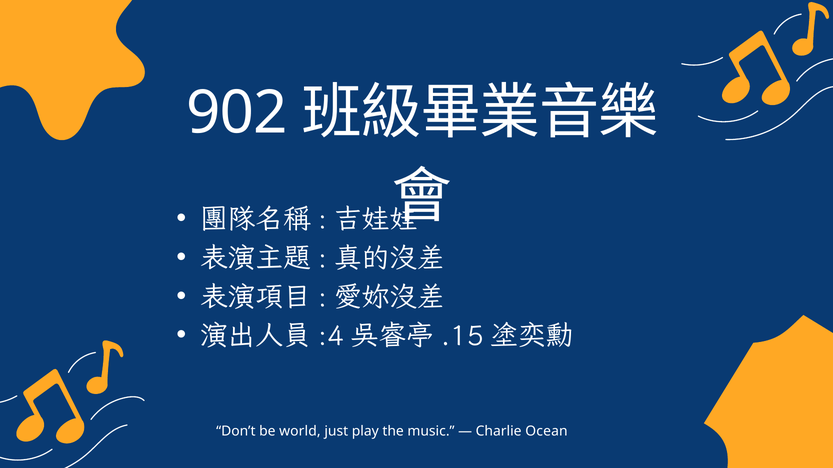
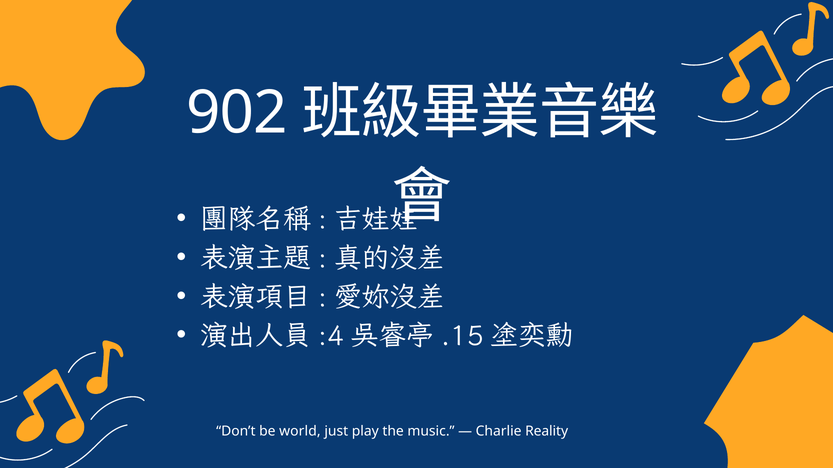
Ocean: Ocean -> Reality (547, 432)
